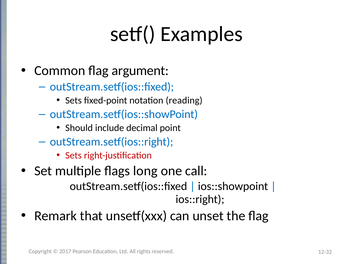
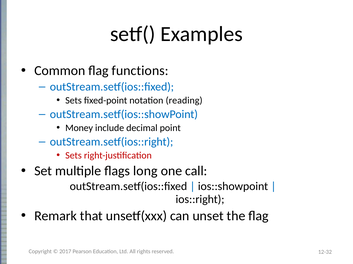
argument: argument -> functions (140, 71)
Should: Should -> Money (79, 128)
